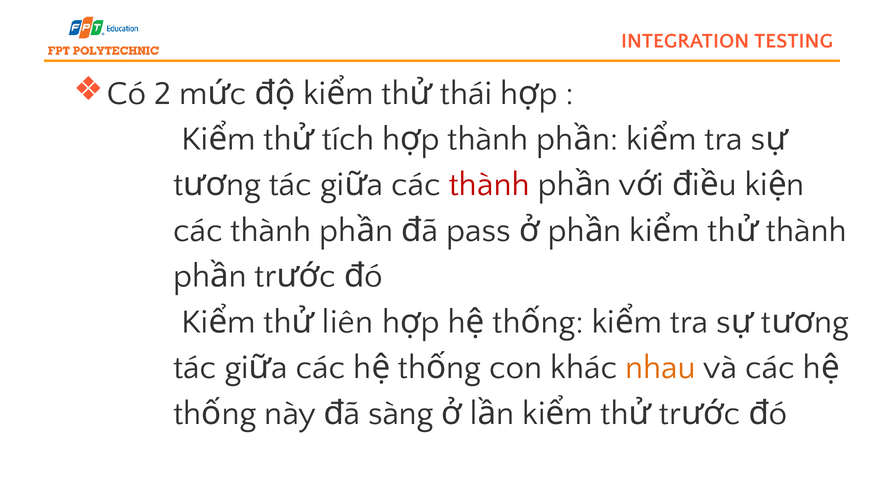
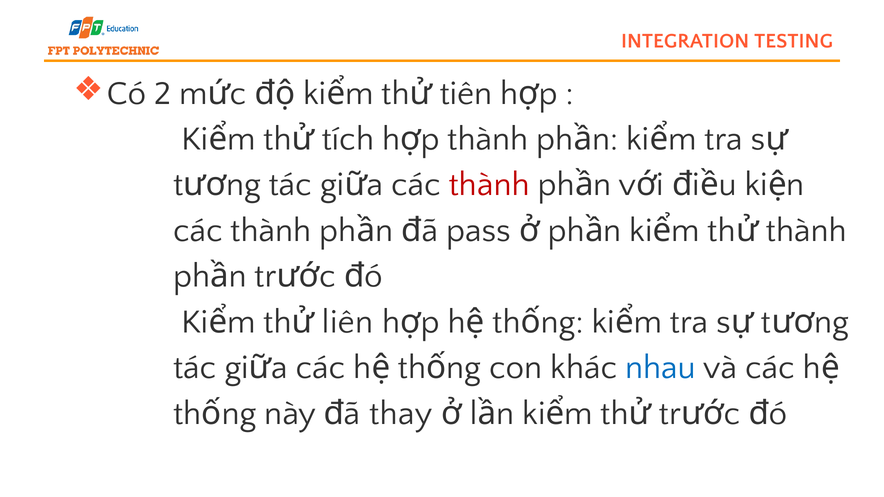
thái: thái -> tiên (466, 93)
nhau colour: orange -> blue (661, 368)
sàng: sàng -> thay (401, 413)
